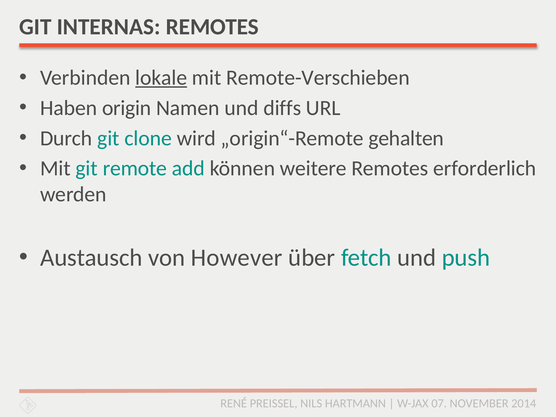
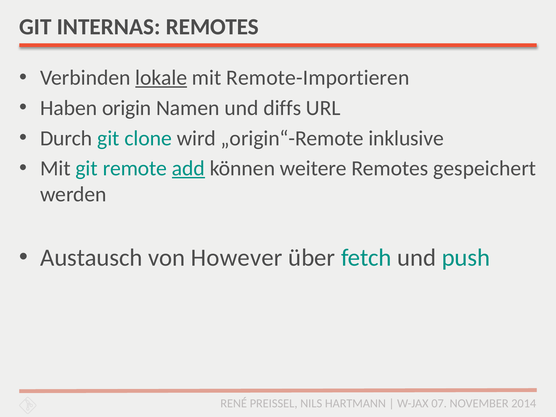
Remote-Verschieben: Remote-Verschieben -> Remote-Importieren (318, 78)
gehalten: gehalten -> inklusive (406, 138)
add underline: none -> present (188, 168)
erforderlich: erforderlich -> gespeichert (485, 168)
